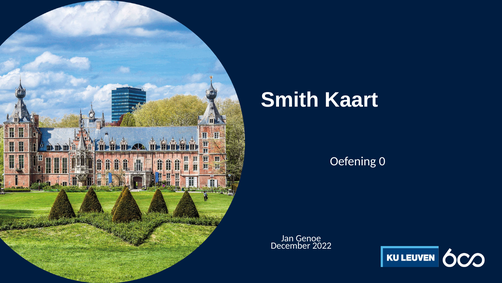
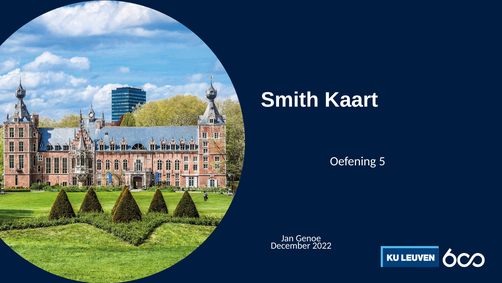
0: 0 -> 5 (382, 161)
